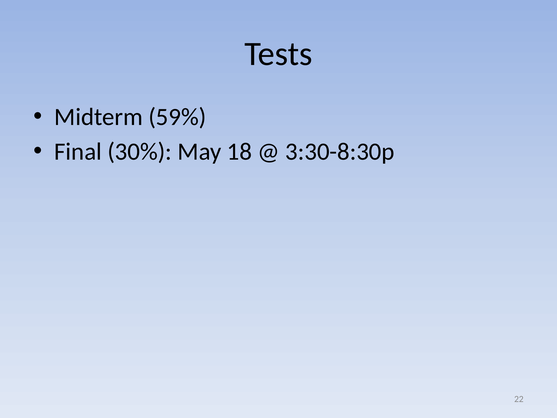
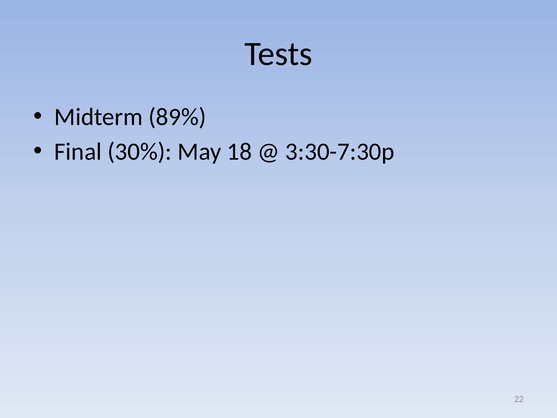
59%: 59% -> 89% (177, 117)
3:30-8:30p: 3:30-8:30p -> 3:30-7:30p (340, 152)
